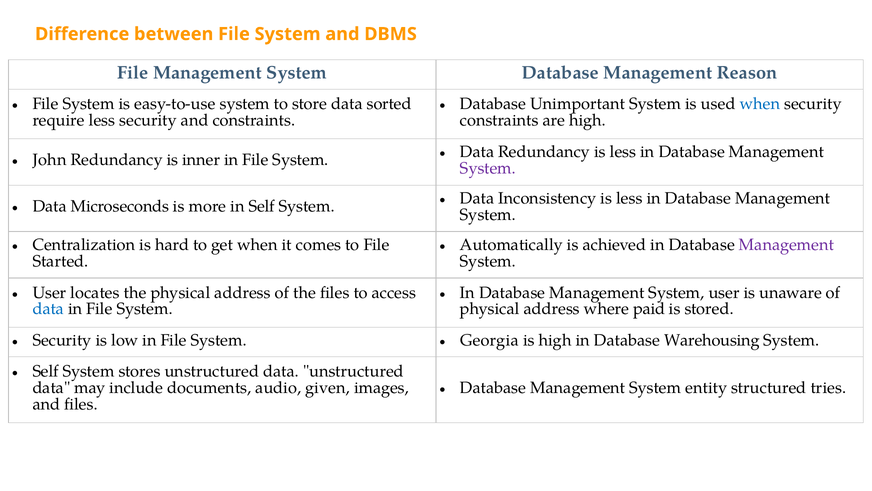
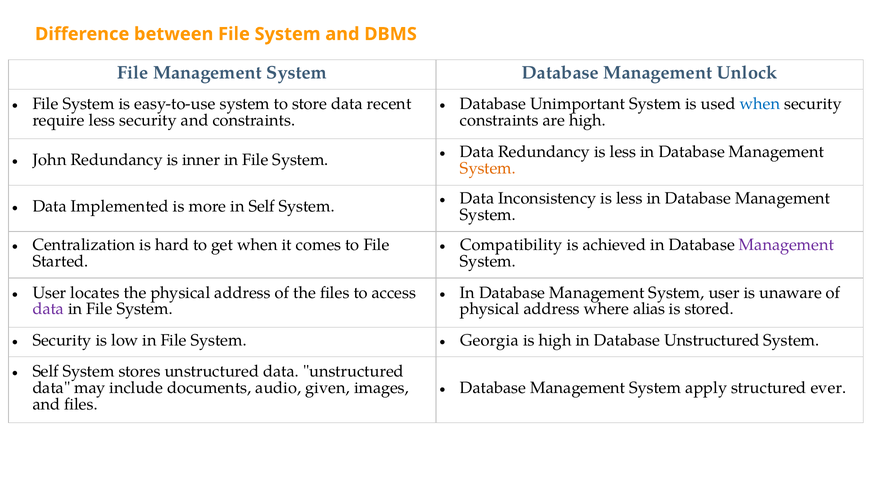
Reason: Reason -> Unlock (747, 73)
sorted: sorted -> recent (389, 104)
System colour: purple -> orange (488, 168)
Microseconds: Microseconds -> Implemented (120, 206)
Automatically: Automatically -> Compatibility (511, 245)
data colour: blue -> purple (48, 309)
paid: paid -> alias (649, 309)
Database Warehousing: Warehousing -> Unstructured (712, 340)
entity: entity -> apply (706, 388)
tries: tries -> ever (828, 388)
